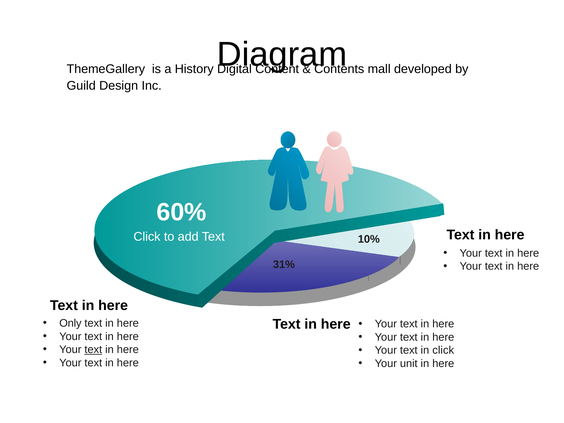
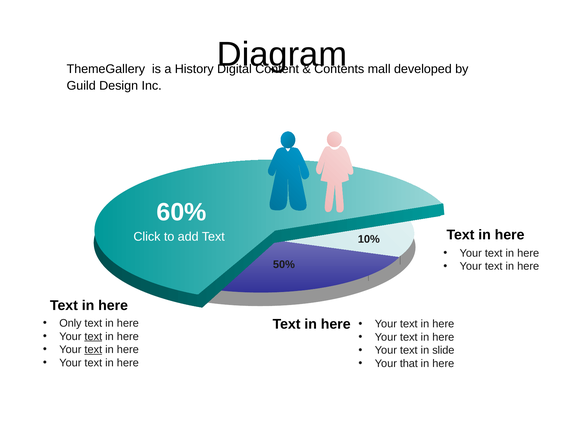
31%: 31% -> 50% (284, 264)
text underline: none -> present (93, 336)
in click: click -> slide (443, 350)
unit: unit -> that (409, 364)
